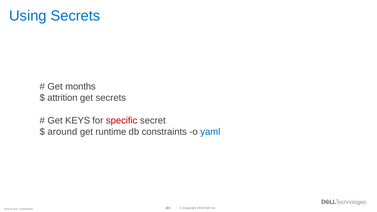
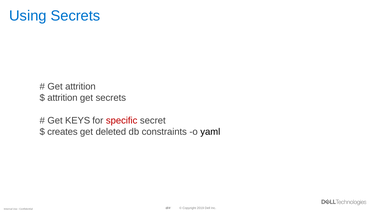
Get months: months -> attrition (80, 87)
around: around -> creates (62, 132)
runtime: runtime -> deleted (111, 132)
yaml colour: blue -> black (210, 132)
